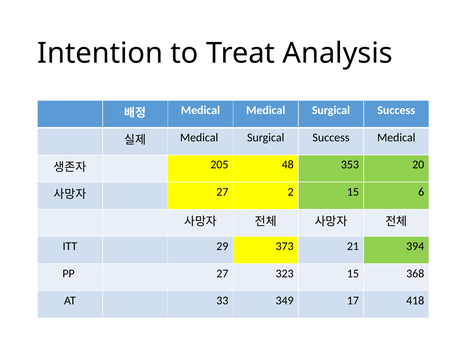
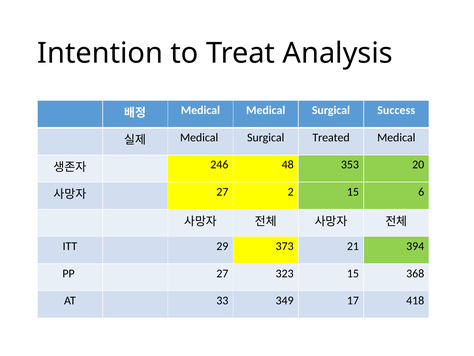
Success: Success -> Treated (331, 137)
205: 205 -> 246 (219, 164)
